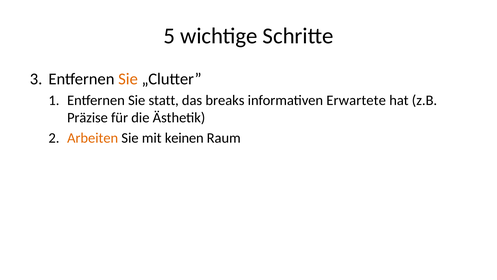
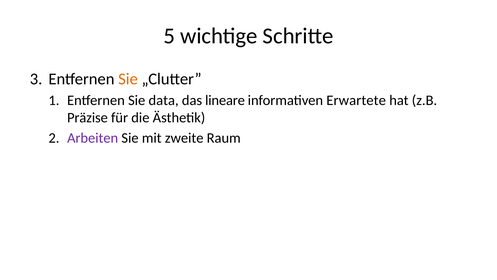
statt: statt -> data (164, 100)
breaks: breaks -> lineare (225, 100)
Arbeiten colour: orange -> purple (93, 138)
keinen: keinen -> zweite (184, 138)
